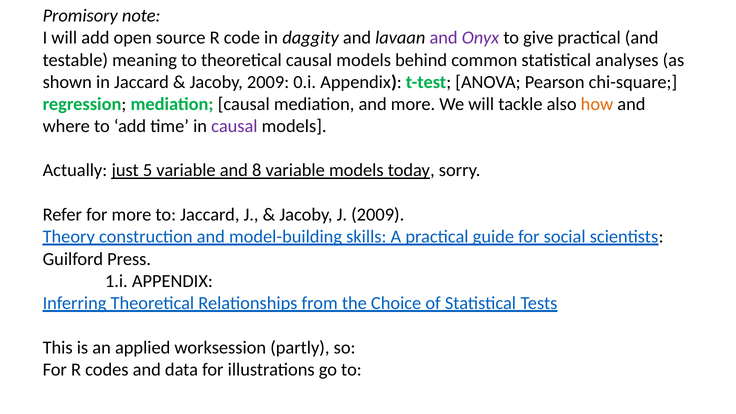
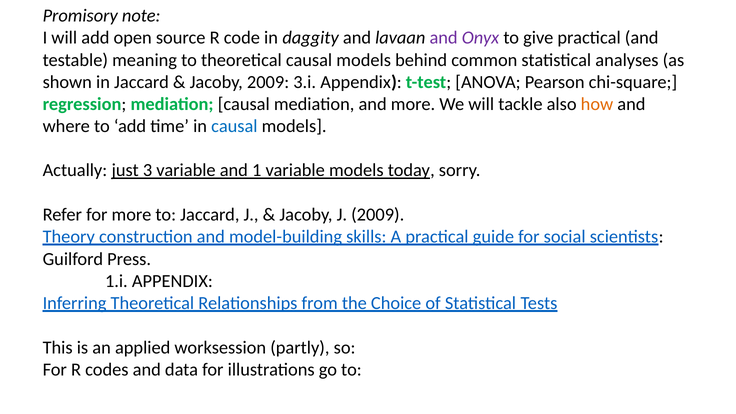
0.i: 0.i -> 3.i (305, 82)
causal colour: purple -> blue (234, 126)
5: 5 -> 3 (148, 170)
8: 8 -> 1 (257, 170)
